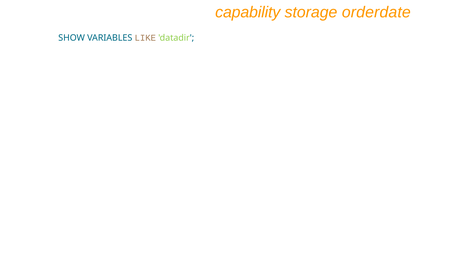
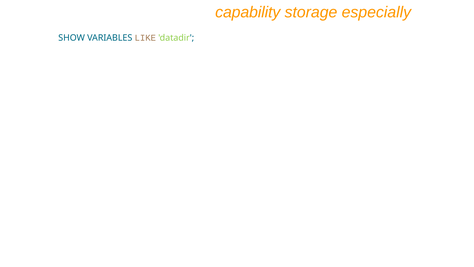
orderdate: orderdate -> especially (376, 12)
